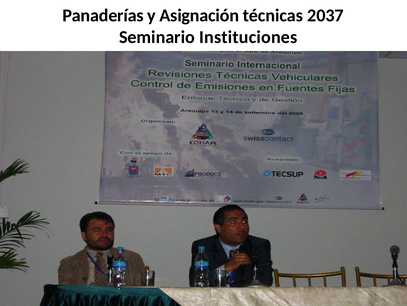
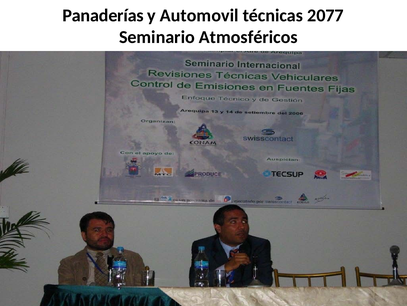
Asignación: Asignación -> Automovil (199, 15)
2037: 2037 -> 2077 (326, 15)
Instituciones: Instituciones -> Atmosféricos (248, 37)
